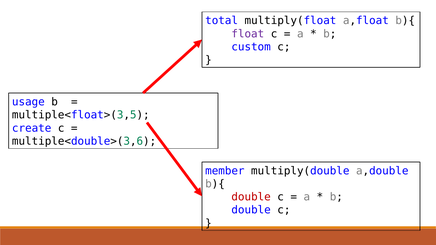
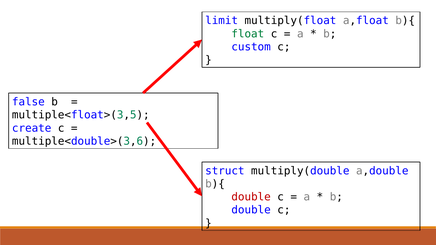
total: total -> limit (222, 21)
float colour: purple -> green (248, 34)
usage: usage -> false (28, 102)
member: member -> struct (225, 171)
